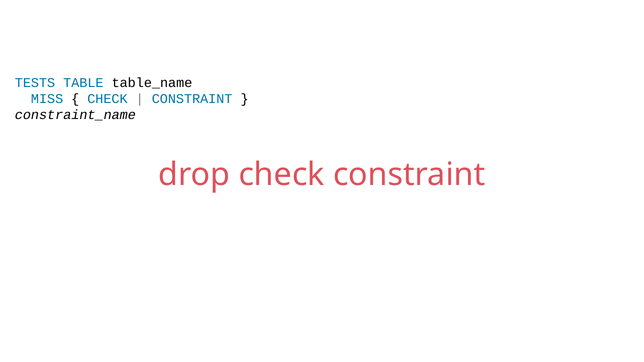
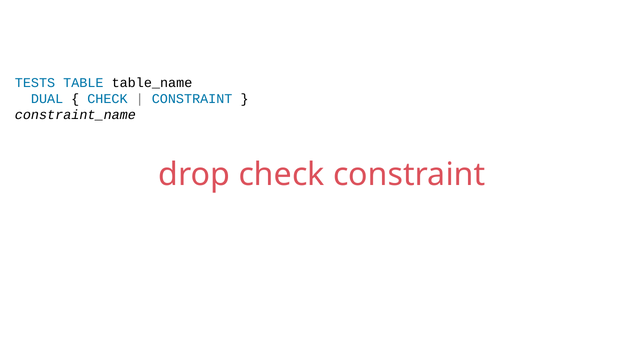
MISS: MISS -> DUAL (47, 99)
